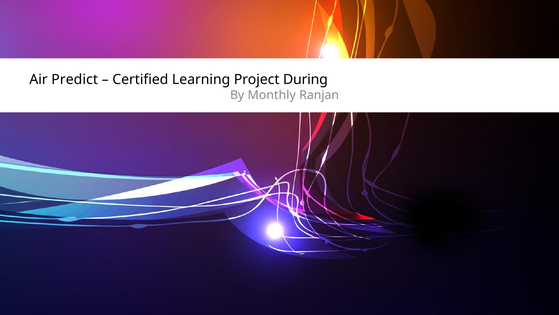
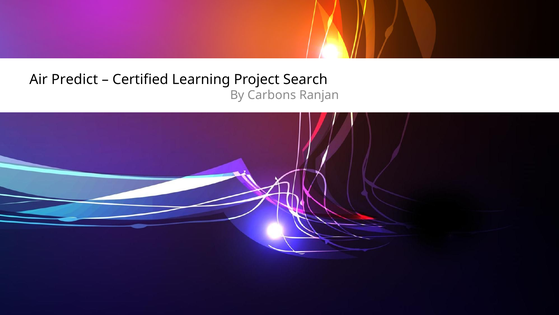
During: During -> Search (305, 79)
Monthly: Monthly -> Carbons (272, 95)
